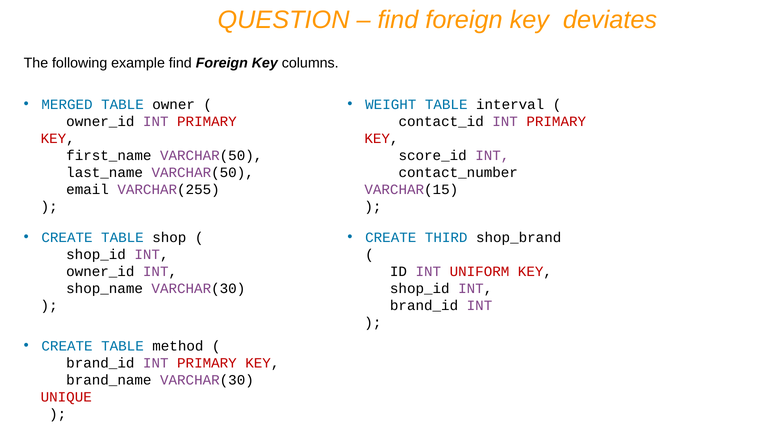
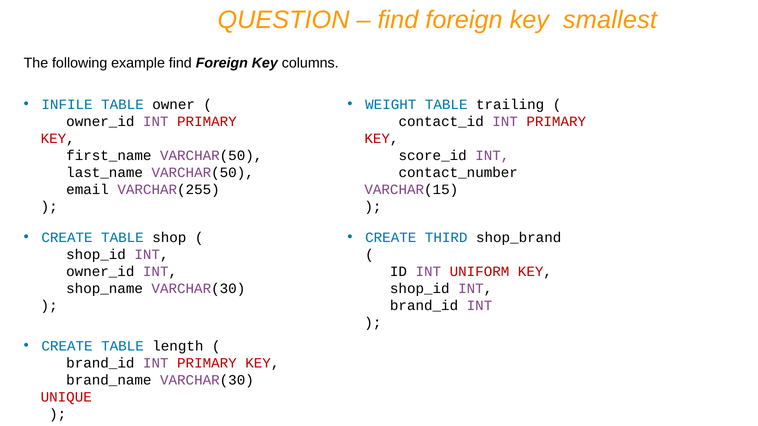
deviates: deviates -> smallest (610, 20)
MERGED: MERGED -> INFILE (67, 104)
interval: interval -> trailing (510, 104)
method: method -> length (178, 346)
